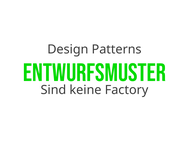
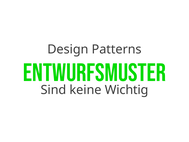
Factory: Factory -> Wichtig (127, 90)
